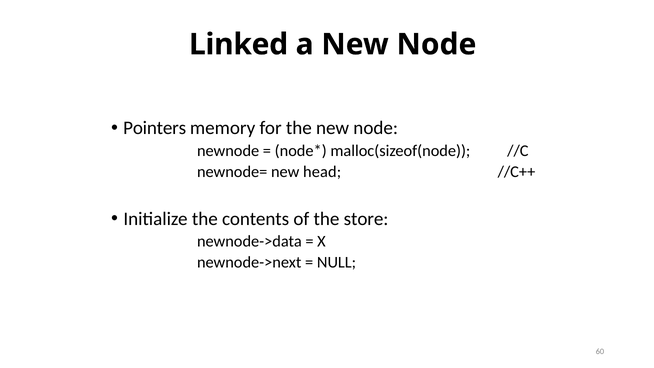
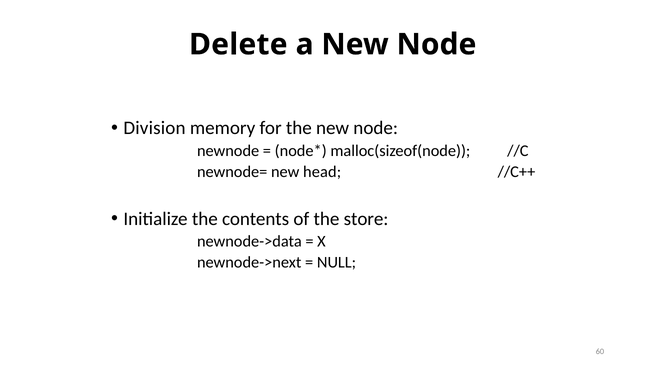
Linked: Linked -> Delete (238, 44)
Pointers: Pointers -> Division (154, 128)
